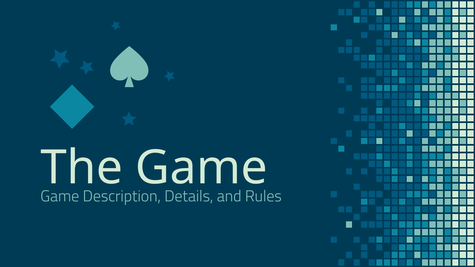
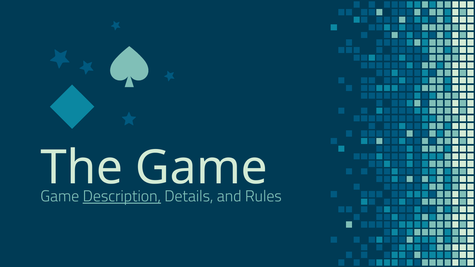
Description underline: none -> present (122, 197)
